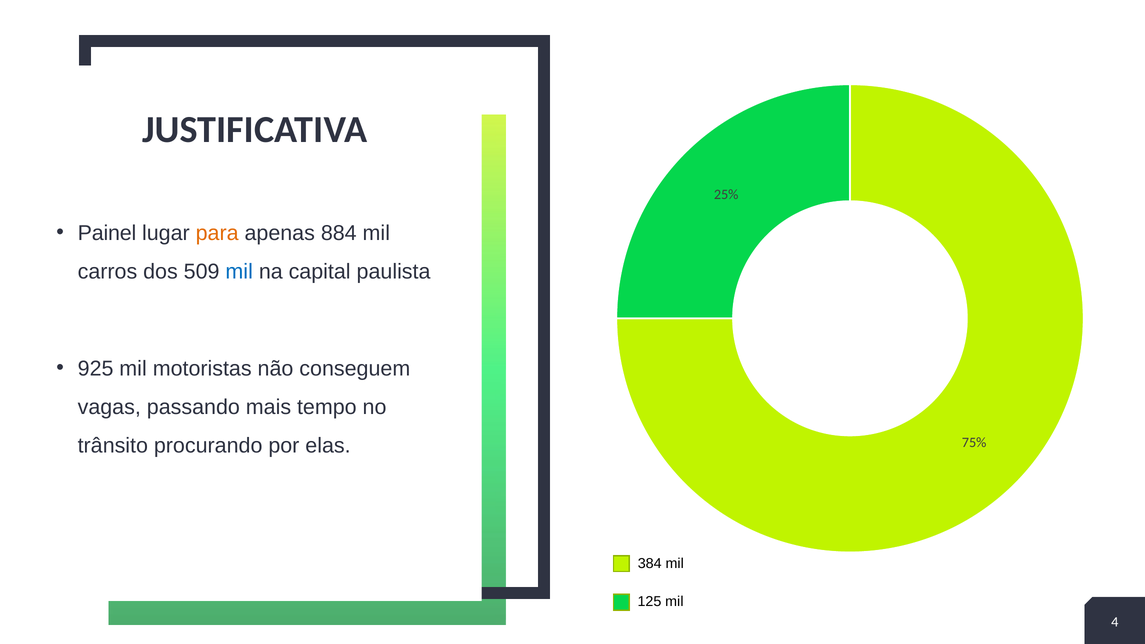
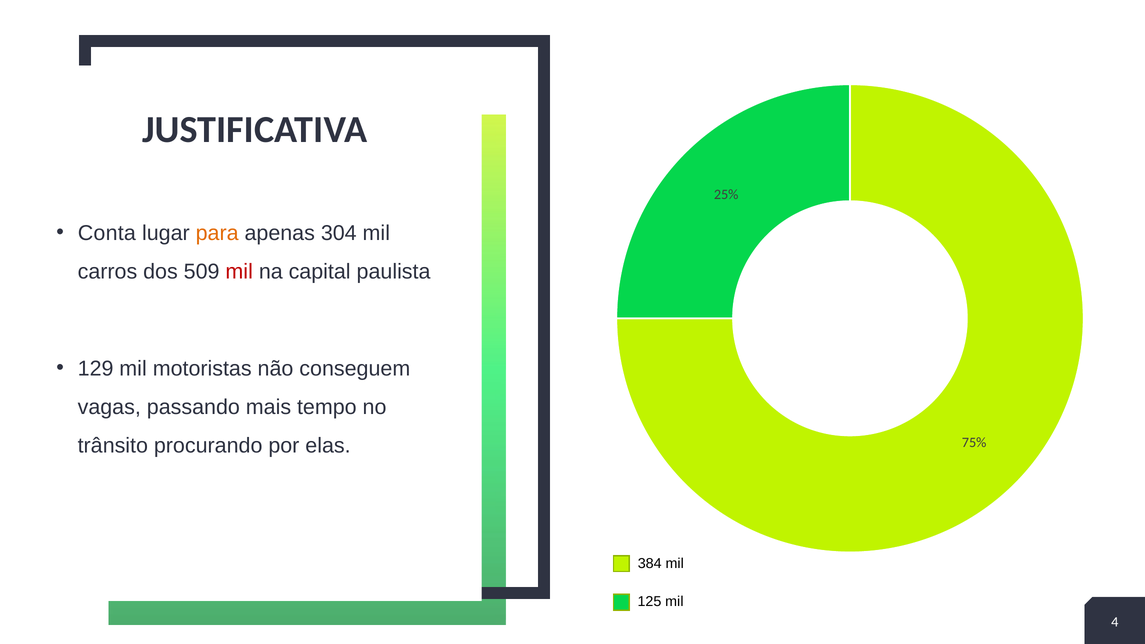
Painel: Painel -> Conta (107, 233)
884: 884 -> 304 (339, 233)
mil colour: blue -> red (239, 272)
925: 925 -> 129 (96, 368)
